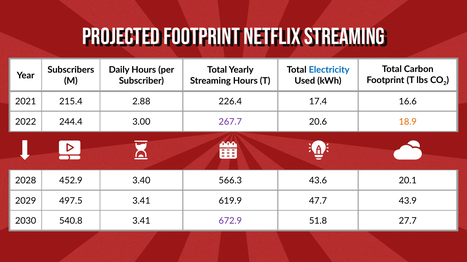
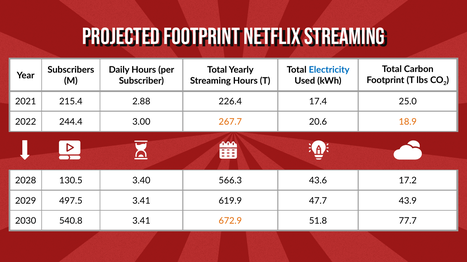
16.6: 16.6 -> 25.0 (408, 102)
267.7 colour: purple -> orange (230, 122)
452.9: 452.9 -> 130.5 (71, 181)
20.1: 20.1 -> 17.2 (408, 181)
672.9 colour: purple -> orange (230, 221)
27.7: 27.7 -> 77.7 (408, 221)
